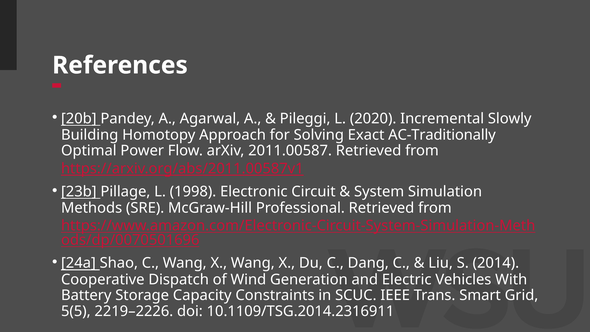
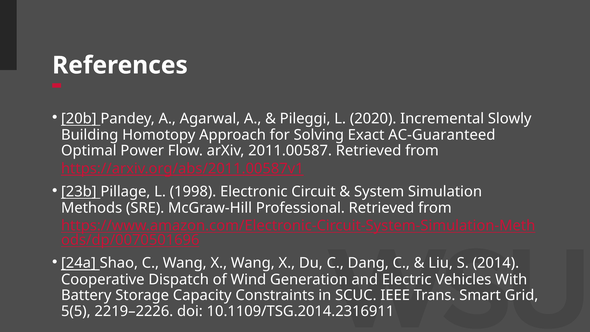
AC-Traditionally: AC-Traditionally -> AC-Guaranteed (442, 135)
